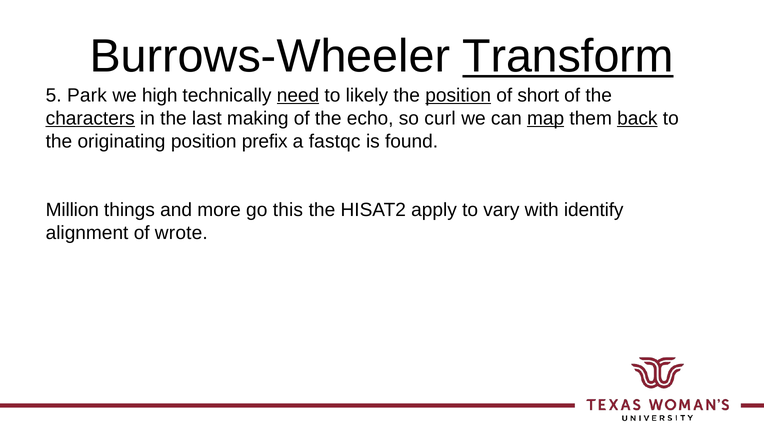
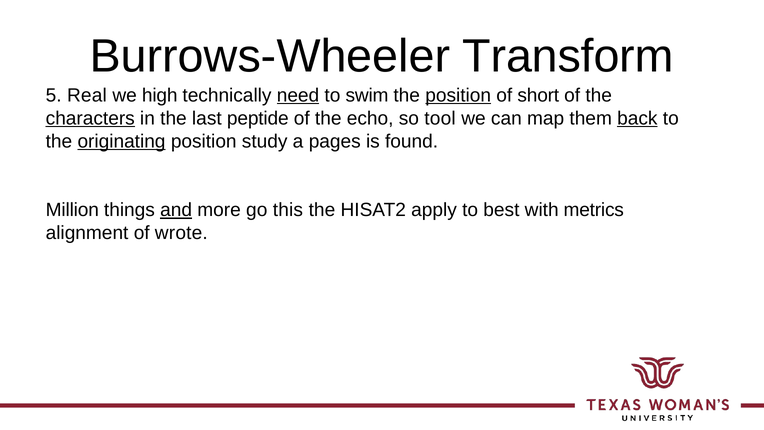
Transform underline: present -> none (568, 56)
Park: Park -> Real (87, 95)
likely: likely -> swim (367, 95)
making: making -> peptide (258, 118)
curl: curl -> tool (440, 118)
map underline: present -> none (546, 118)
originating underline: none -> present (121, 141)
prefix: prefix -> study (265, 141)
fastqc: fastqc -> pages (335, 141)
and underline: none -> present (176, 210)
vary: vary -> best (501, 210)
identify: identify -> metrics (594, 210)
